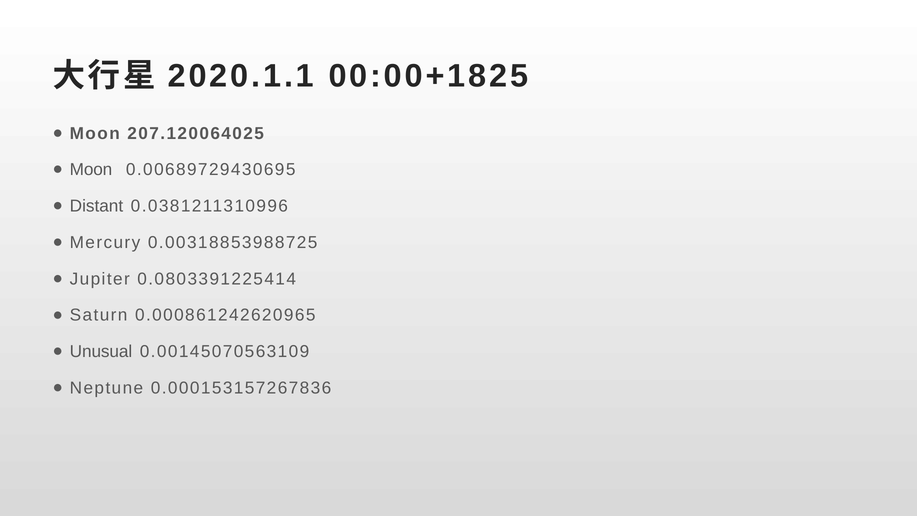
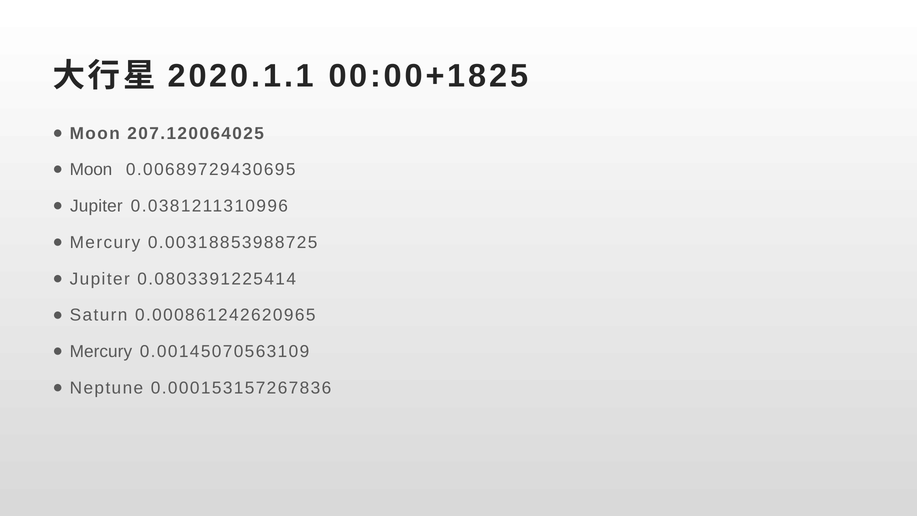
Distant: Distant -> Jupiter (96, 206)
Unusual: Unusual -> Mercury (101, 351)
